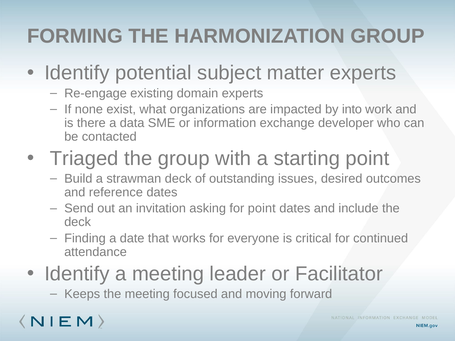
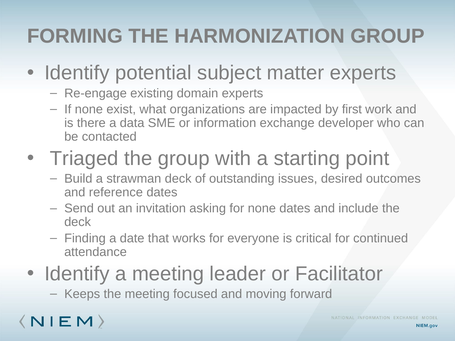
into: into -> first (352, 109)
for point: point -> none (262, 209)
